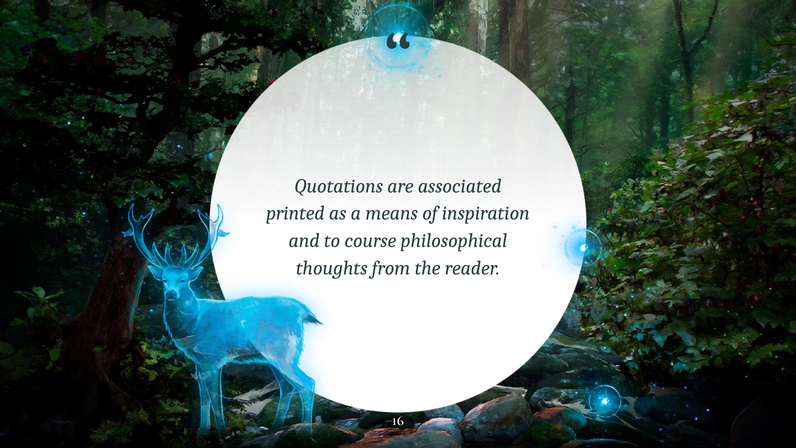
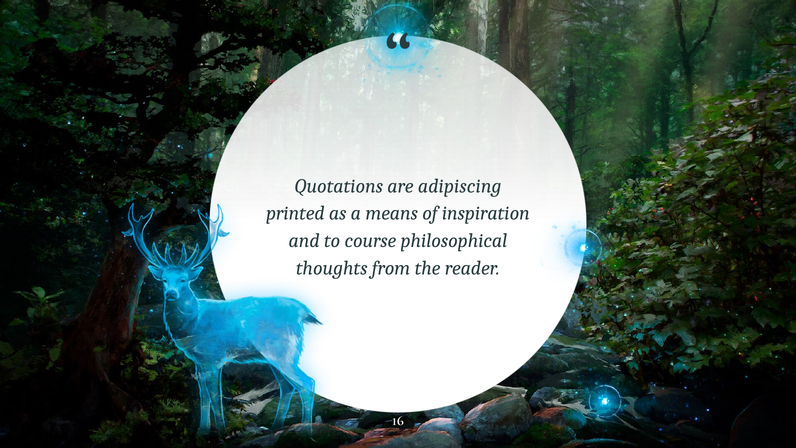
associated: associated -> adipiscing (460, 186)
